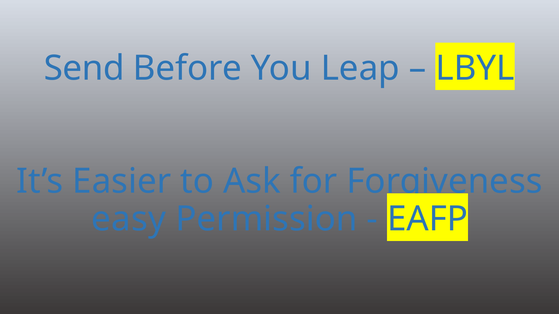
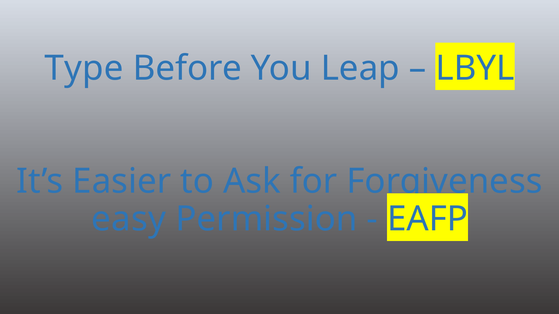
Send: Send -> Type (84, 68)
